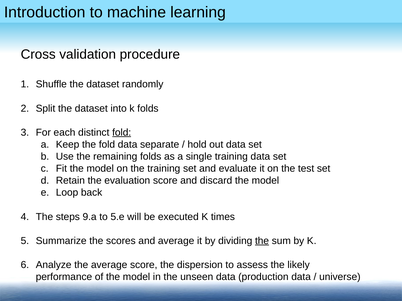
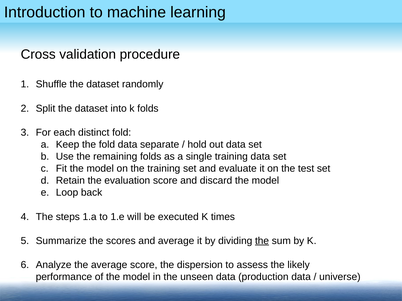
fold underline: present -> none (122, 133)
9.a: 9.a -> 1.a (90, 217)
5.e: 5.e -> 1.e (118, 217)
